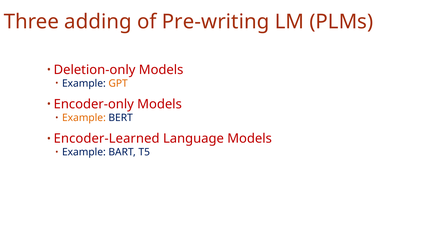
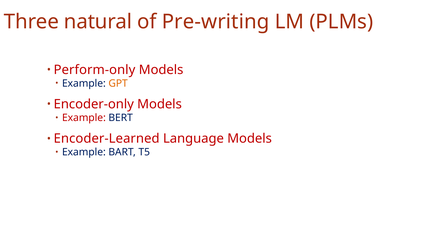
adding: adding -> natural (98, 22)
Deletion-only: Deletion-only -> Perform-only (94, 70)
Example colour: orange -> red (84, 118)
